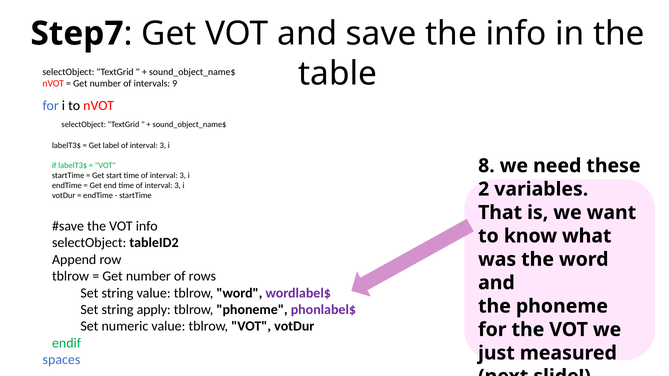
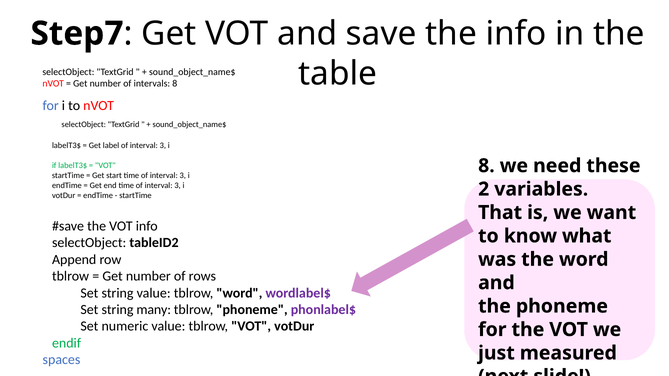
intervals 9: 9 -> 8 (175, 84)
apply: apply -> many (154, 310)
